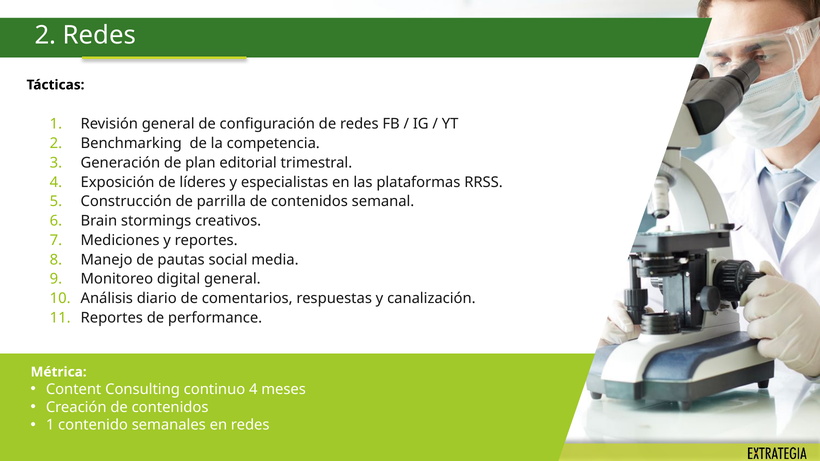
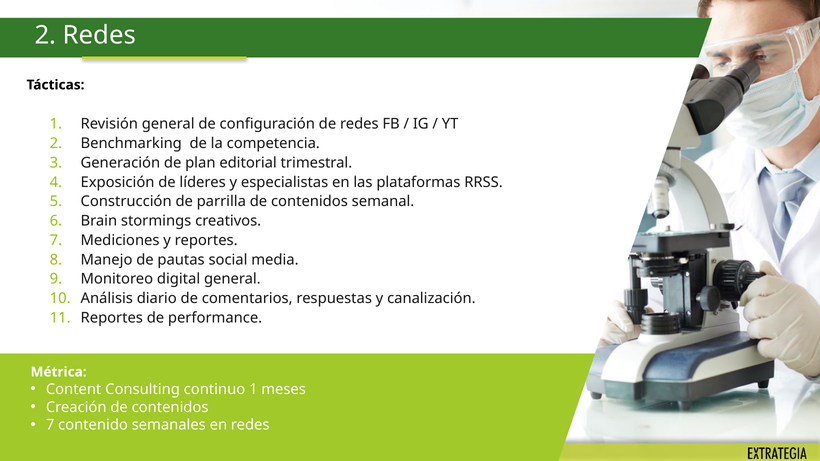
continuo 4: 4 -> 1 (253, 389)
1: 1 -> 7 (50, 425)
